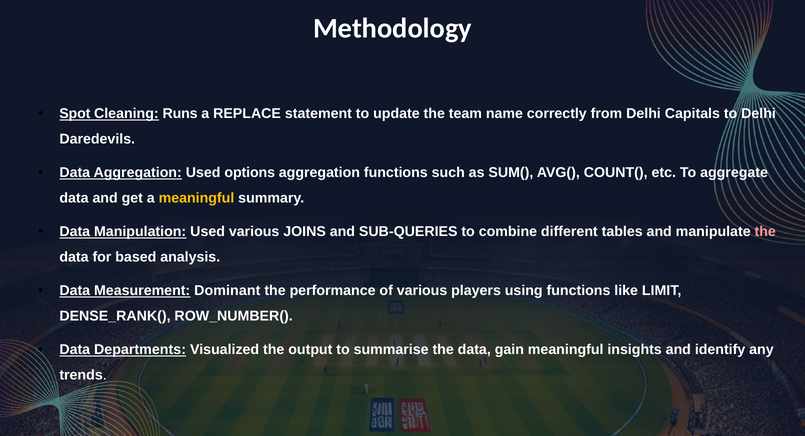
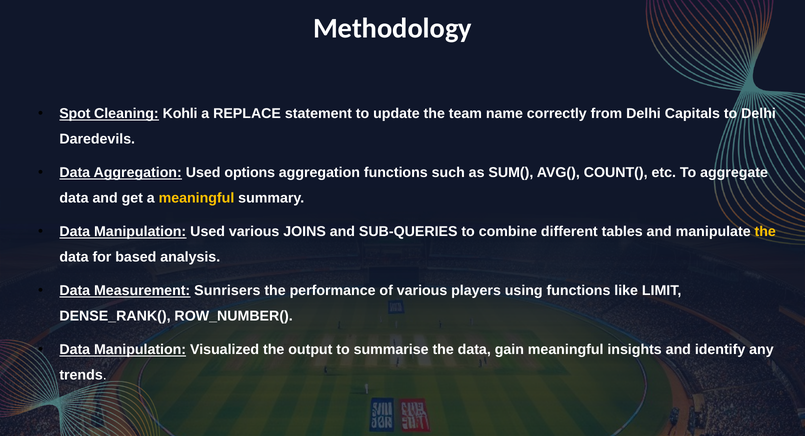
Runs: Runs -> Kohli (180, 114)
the colour: pink -> yellow (765, 232)
Dominant: Dominant -> Sunrisers (227, 291)
Departments: Departments -> Manipulation (140, 350)
